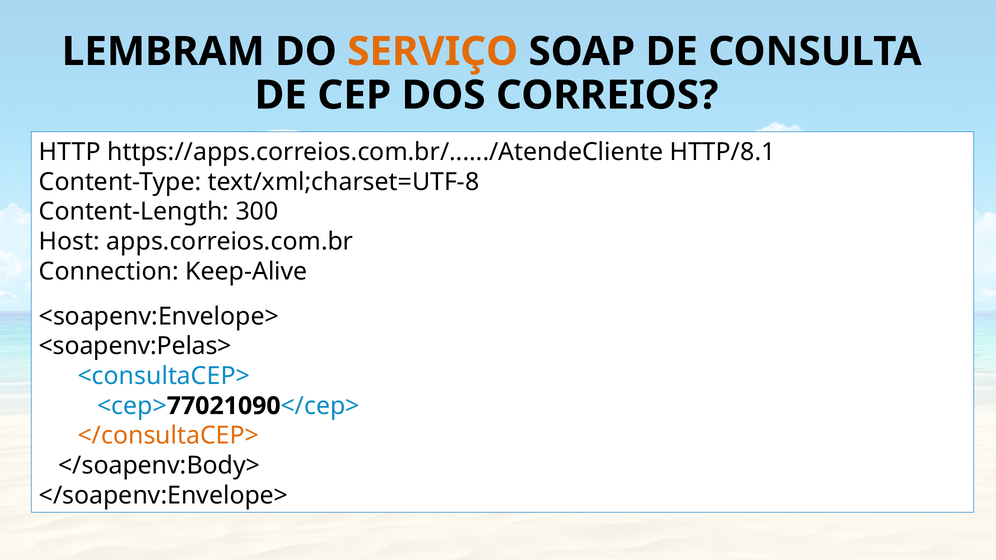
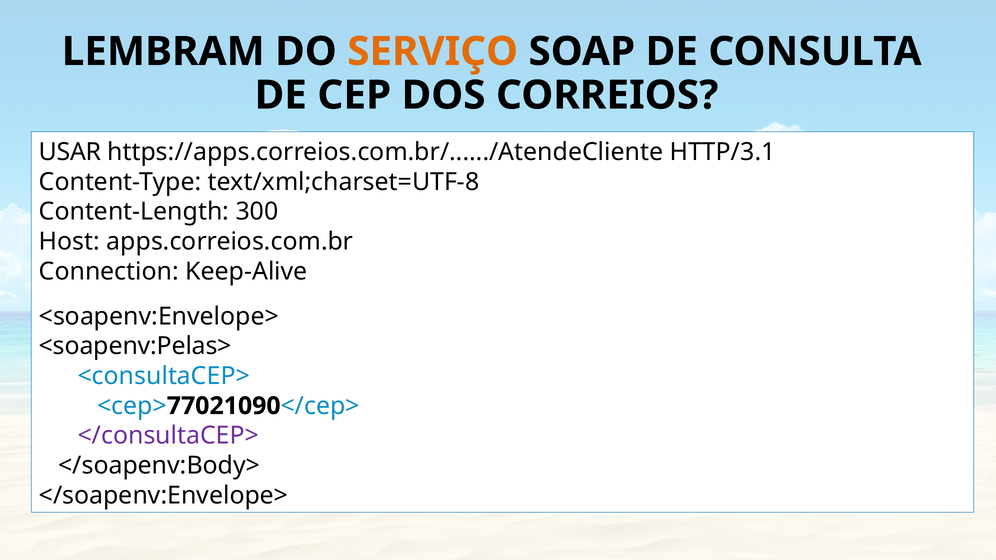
HTTP: HTTP -> USAR (70, 152)
HTTP/8.1: HTTP/8.1 -> HTTP/3.1 (723, 152)
</consultaCEP> colour: orange -> purple (168, 436)
